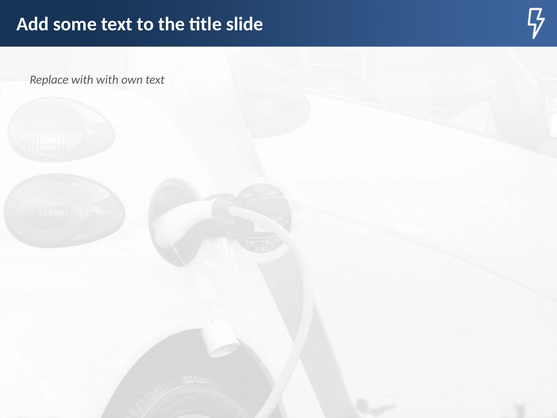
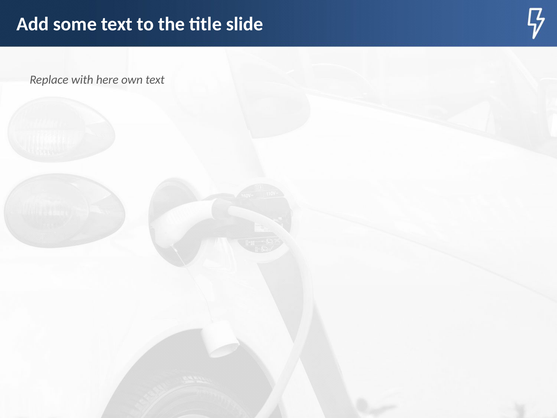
with with: with -> here (107, 80)
